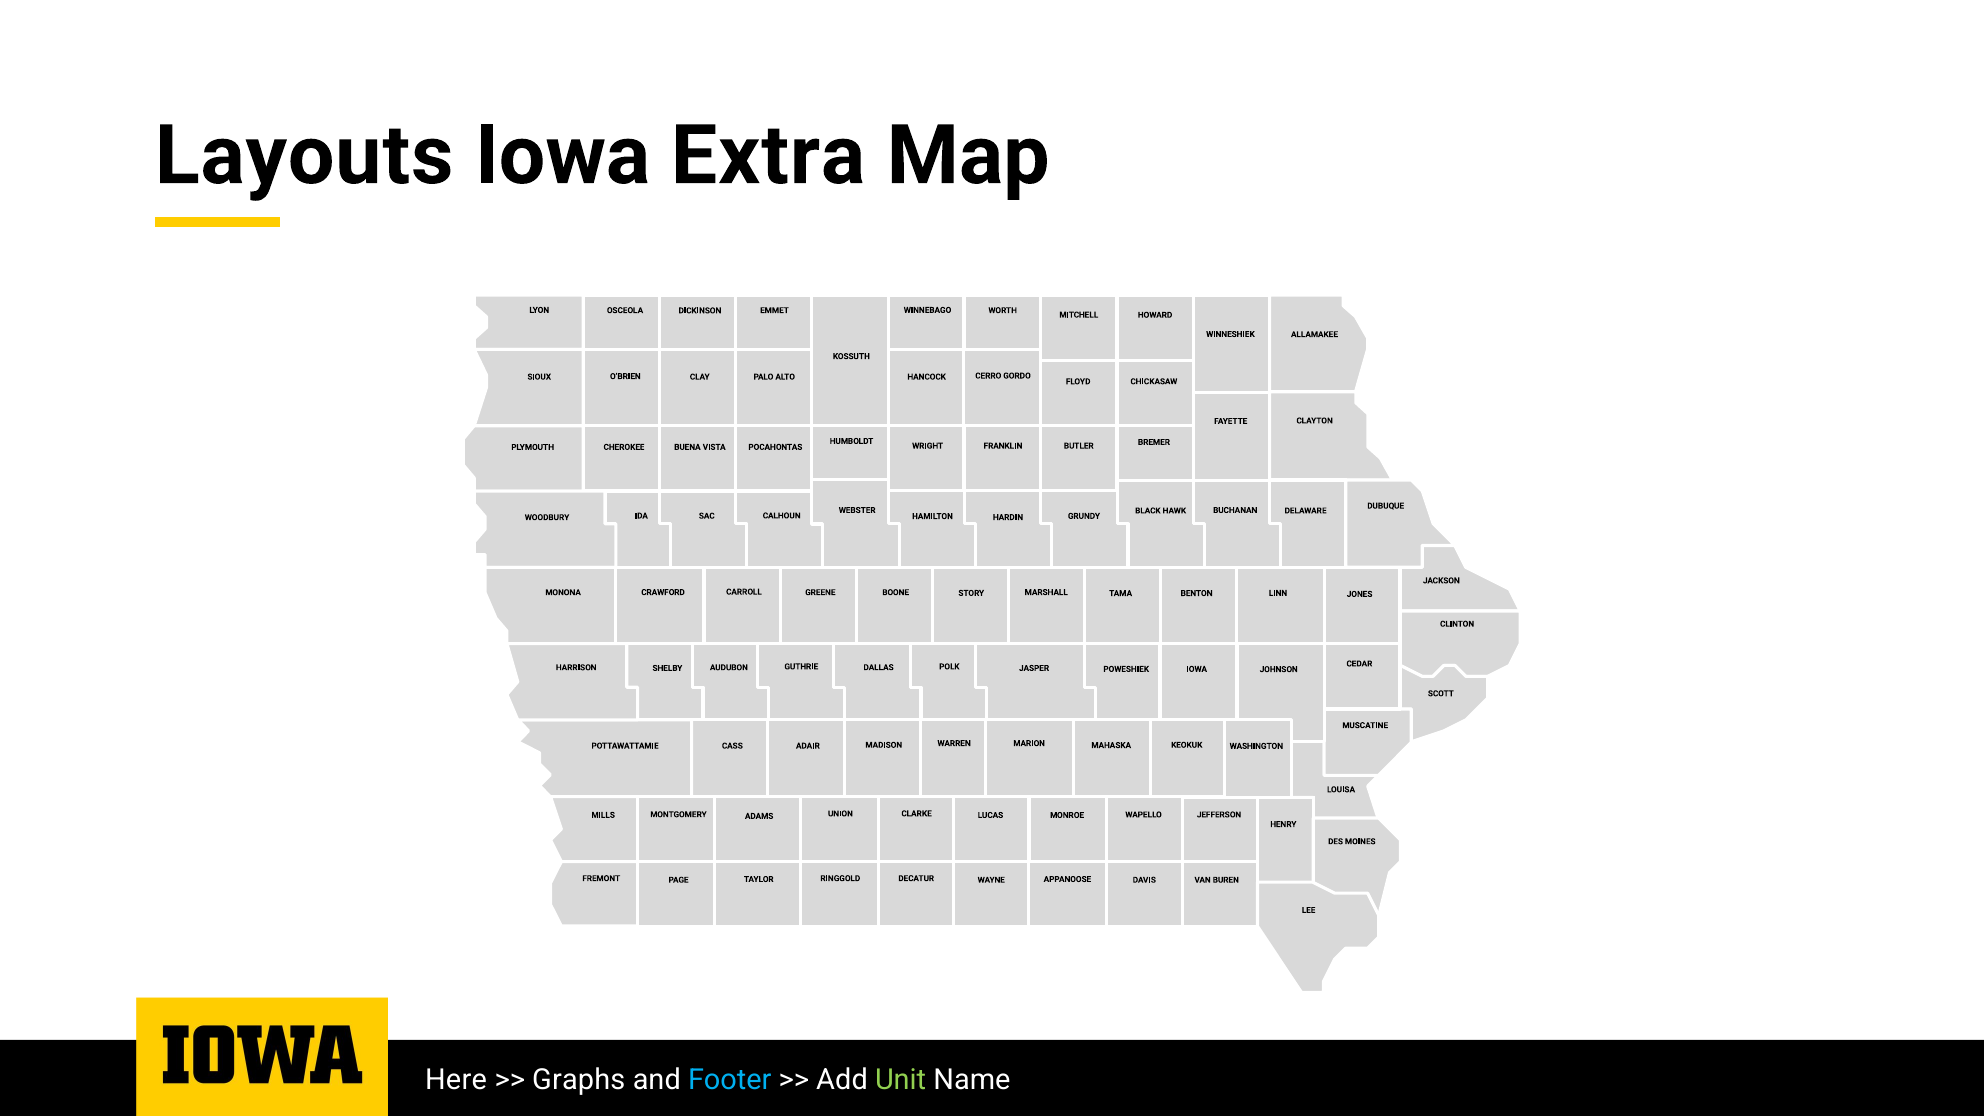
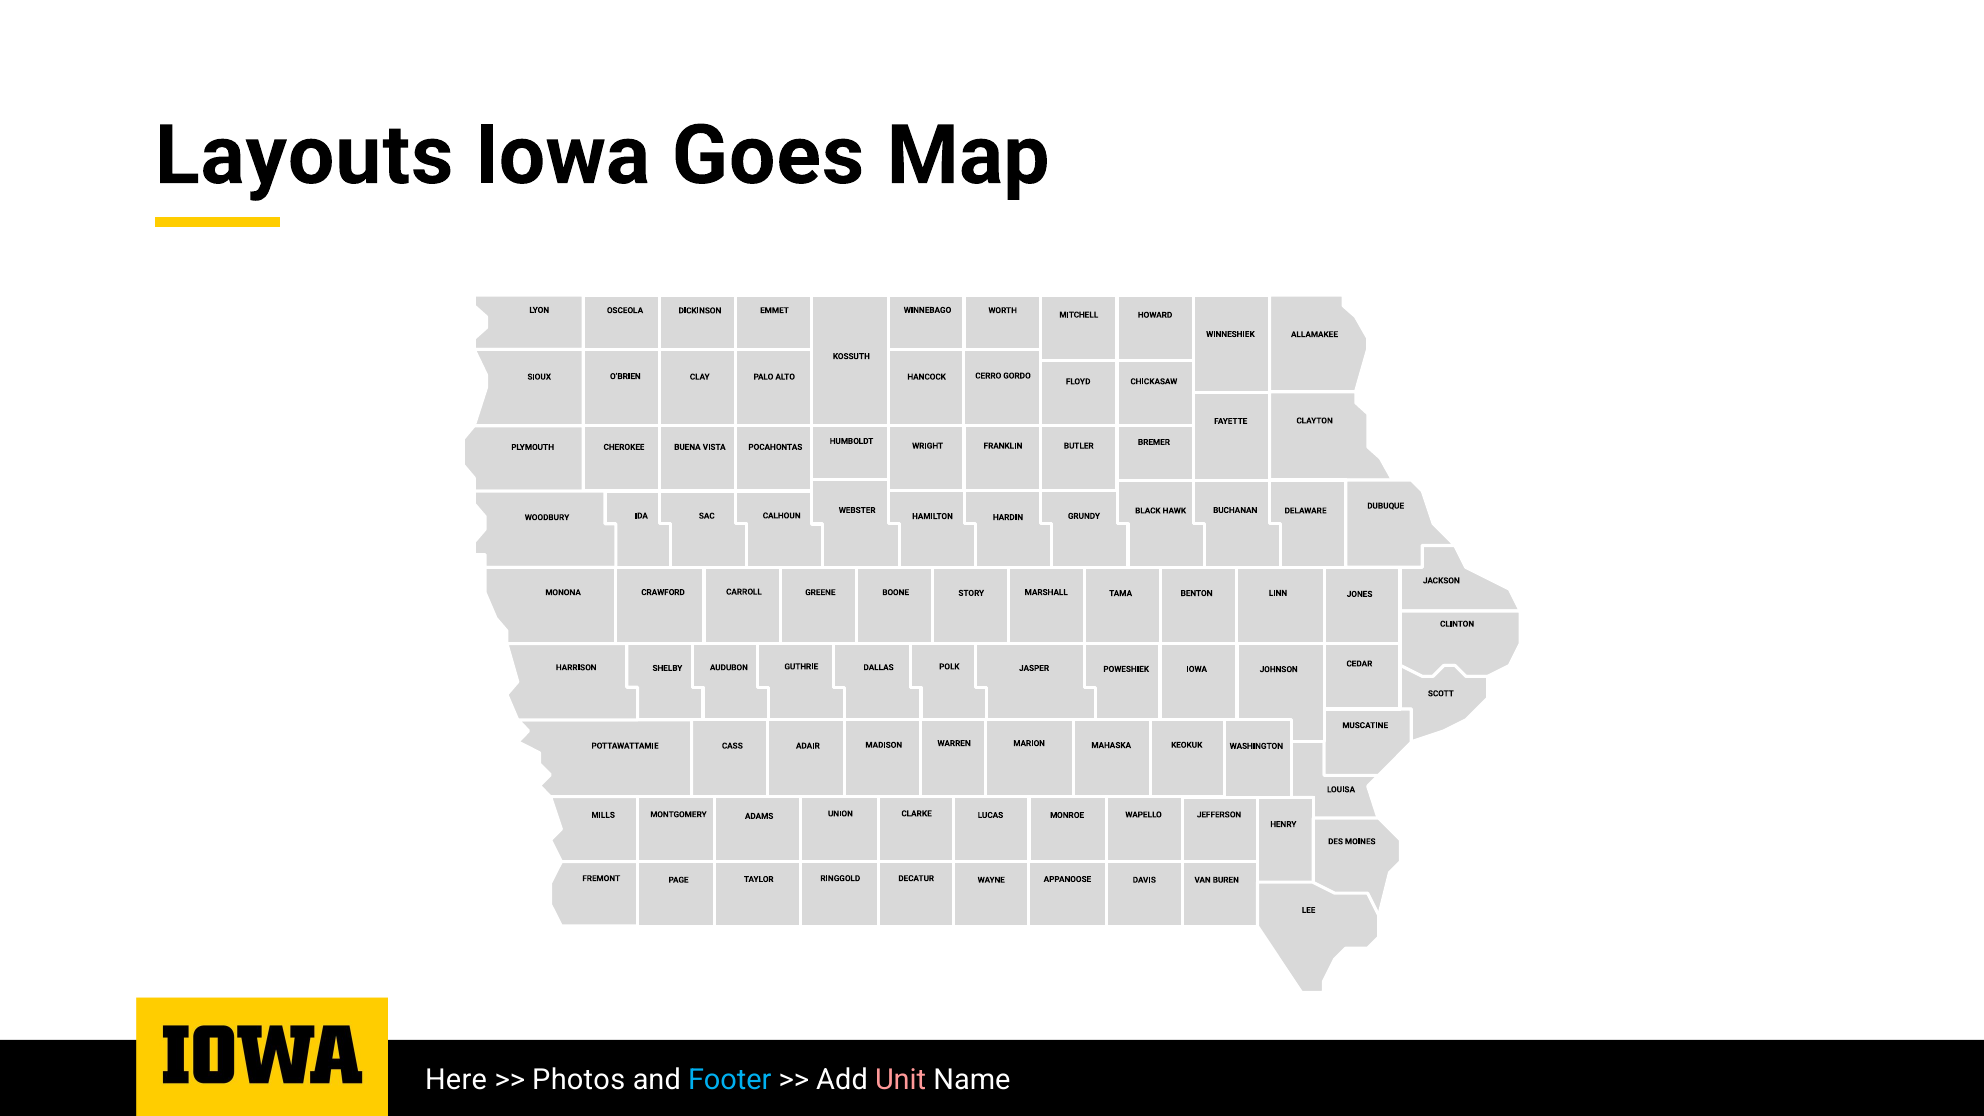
Extra: Extra -> Goes (768, 156)
Graphs: Graphs -> Photos (579, 1080)
Unit colour: light green -> pink (901, 1080)
